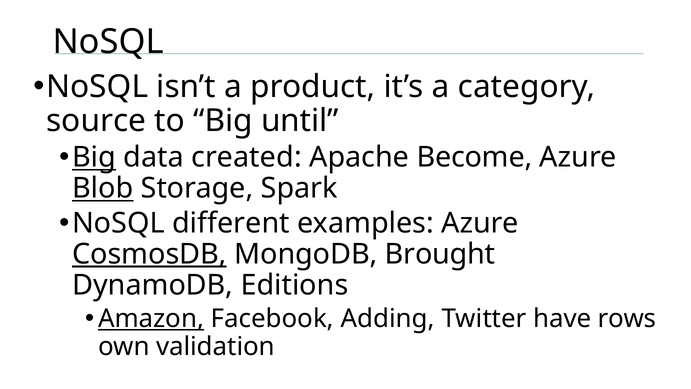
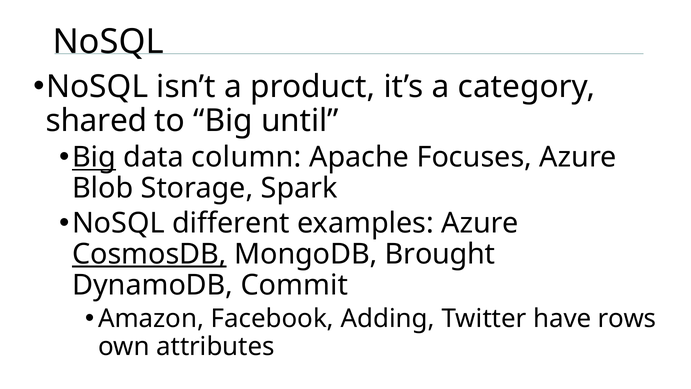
source: source -> shared (96, 121)
created: created -> column (246, 157)
Become: Become -> Focuses (474, 157)
Blob underline: present -> none (103, 188)
Editions: Editions -> Commit (294, 285)
Amazon underline: present -> none (151, 318)
validation: validation -> attributes (215, 346)
